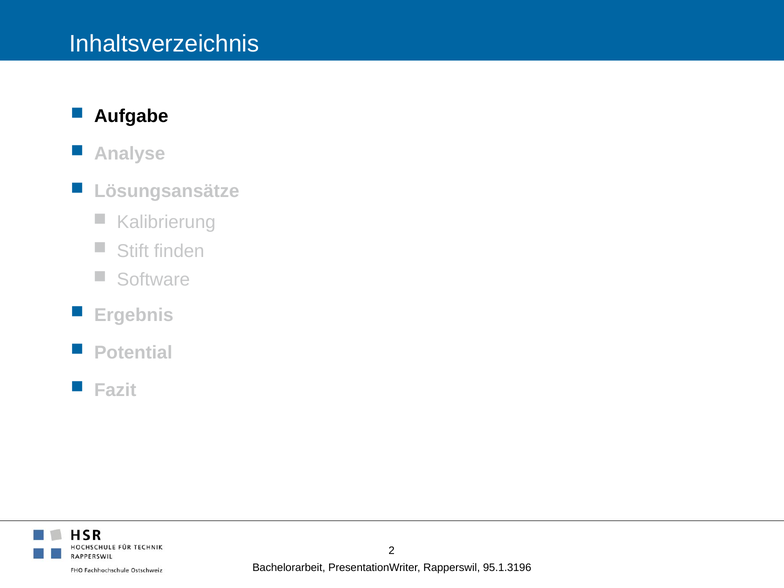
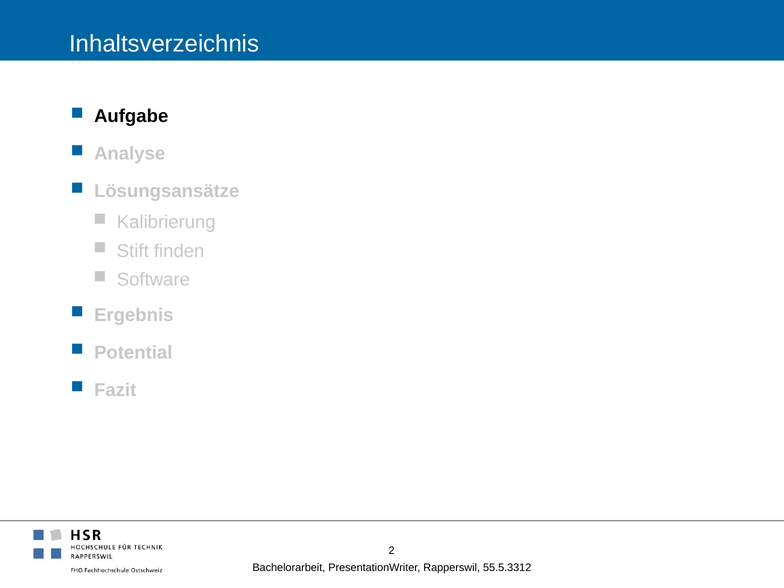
95.1.3196: 95.1.3196 -> 55.5.3312 (507, 568)
